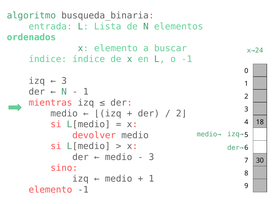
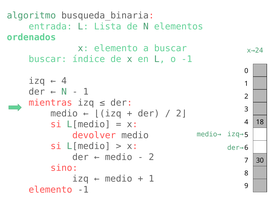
índice: índice -> buscar (48, 59)
3: 3 -> 4 (64, 81)
3: 3 -> 2 (151, 157)
